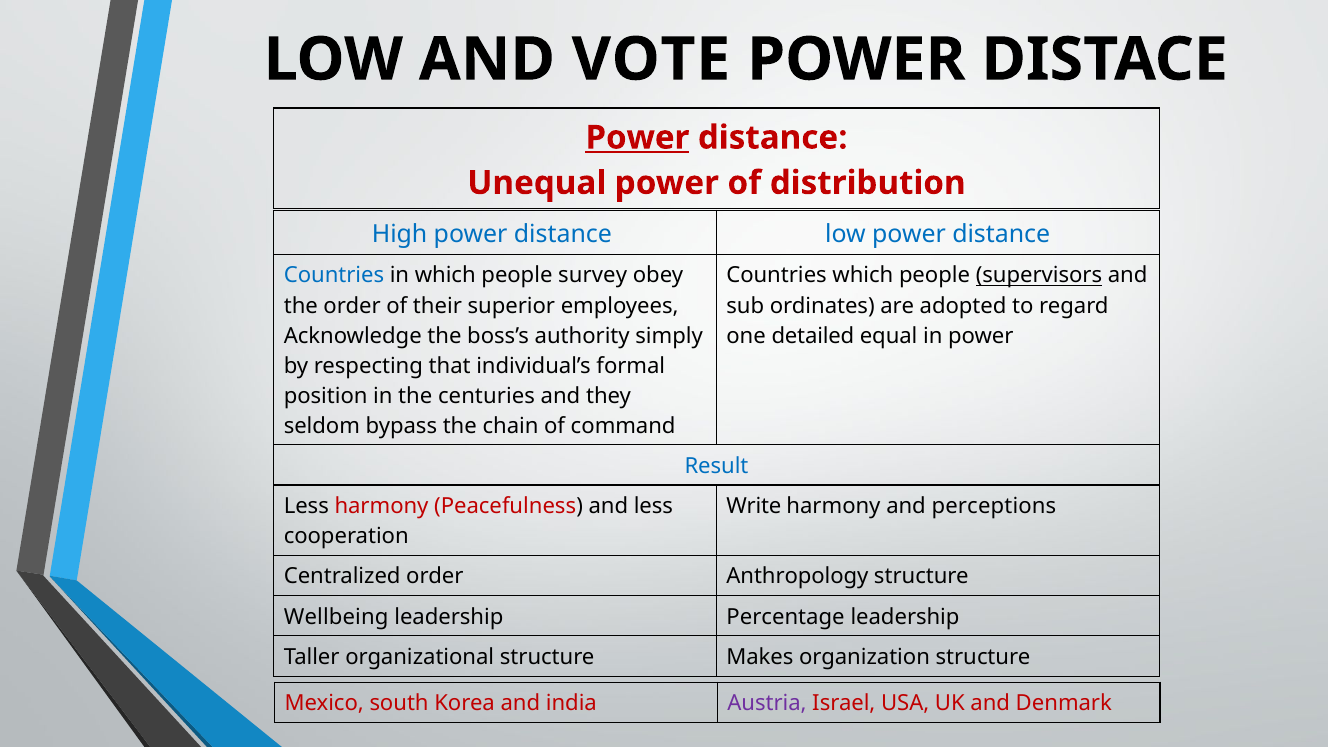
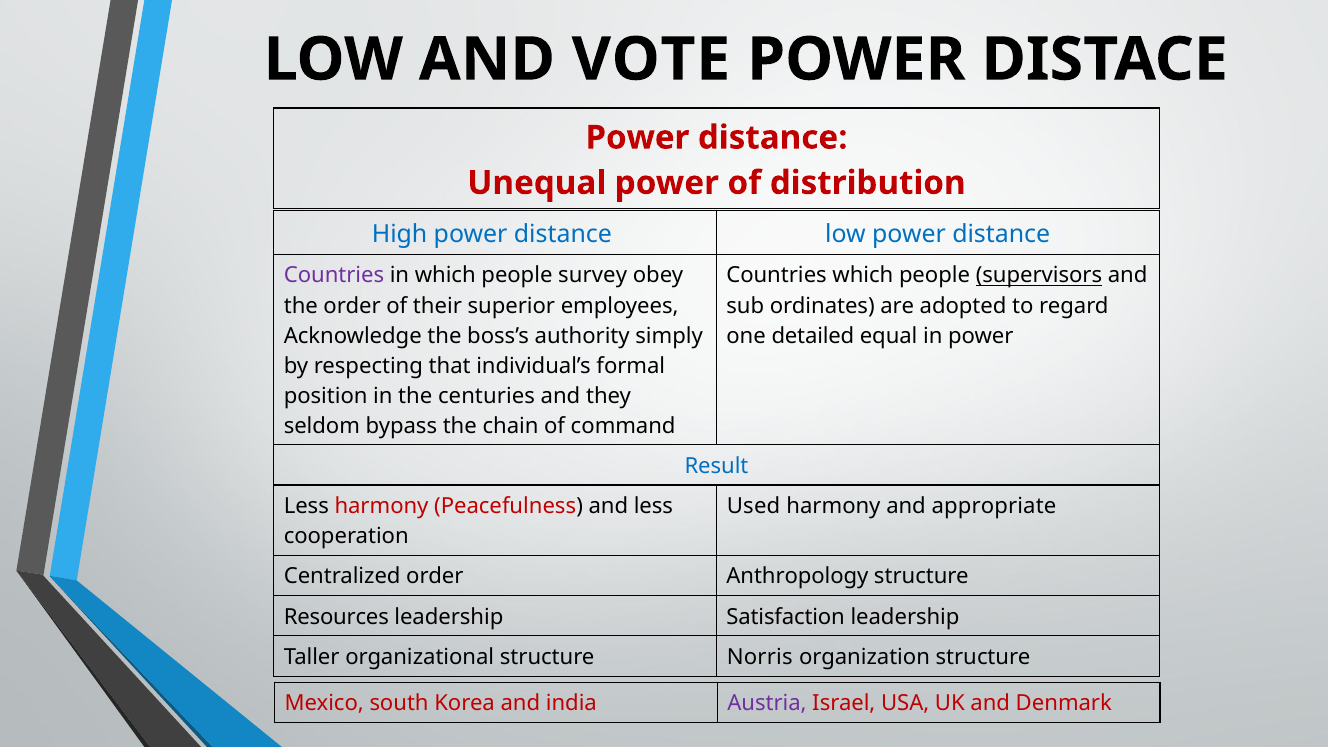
Power underline: present -> none (637, 138)
Countries colour: blue -> purple (334, 276)
Write: Write -> Used (754, 506)
perceptions: perceptions -> appropriate (994, 506)
Wellbeing: Wellbeing -> Resources (336, 617)
Percentage: Percentage -> Satisfaction (786, 617)
Makes: Makes -> Norris (760, 657)
